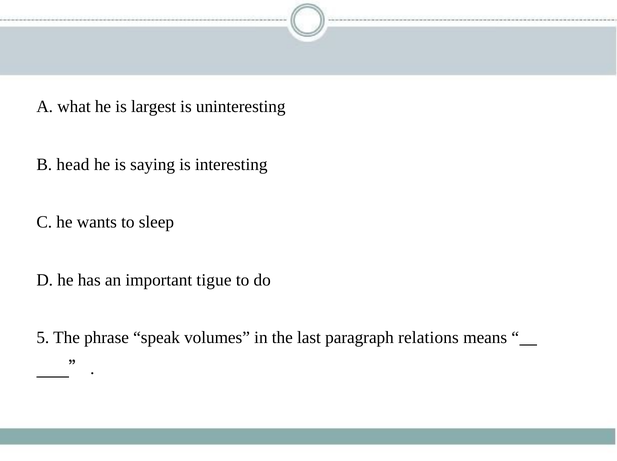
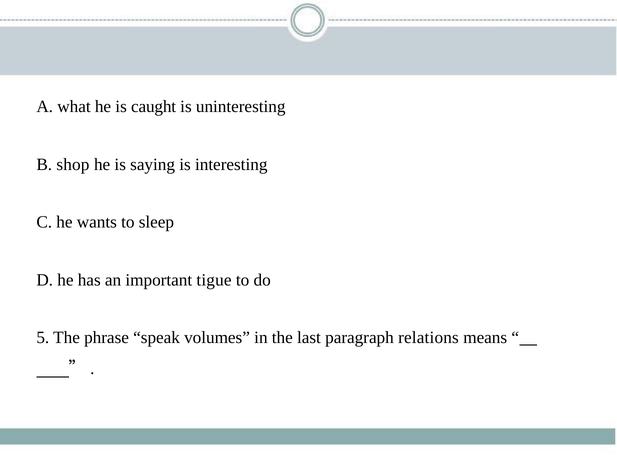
largest: largest -> caught (154, 107)
head: head -> shop (73, 165)
